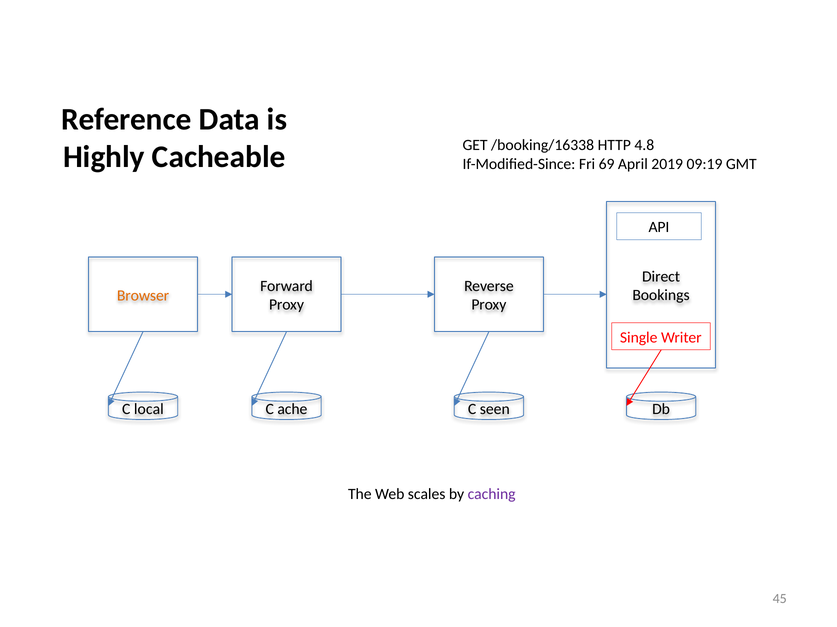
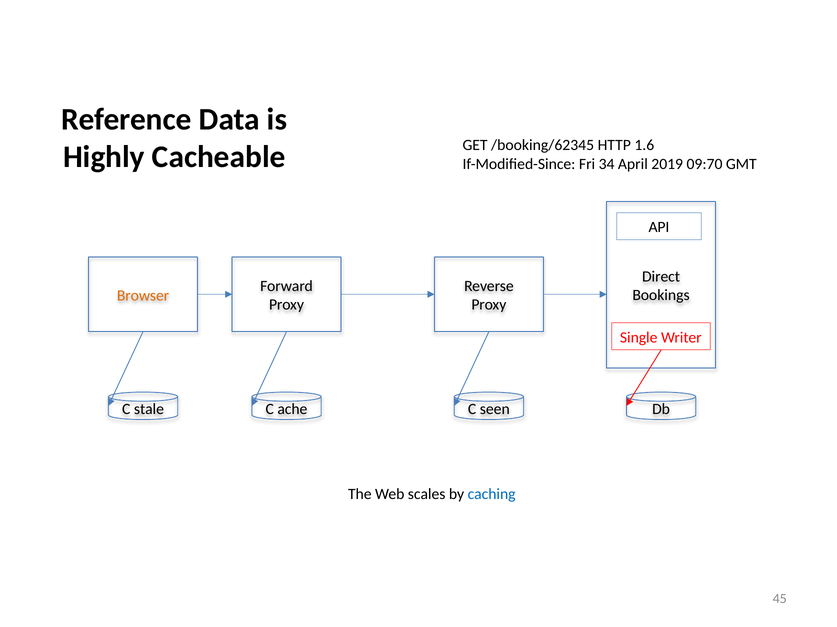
/booking/16338: /booking/16338 -> /booking/62345 (543, 145)
4.8: 4.8 -> 1.6 (644, 145)
69: 69 -> 34 (607, 164)
09:19: 09:19 -> 09:70 (704, 164)
local: local -> stale (149, 410)
caching colour: purple -> blue (492, 495)
